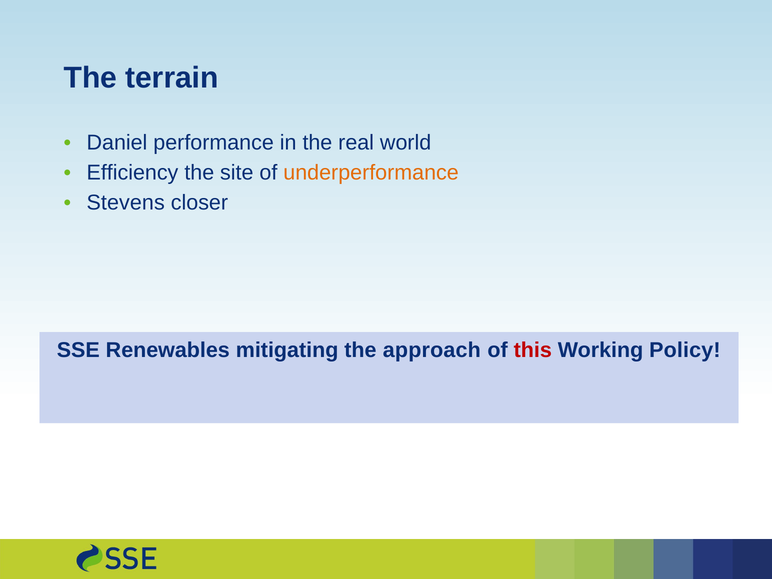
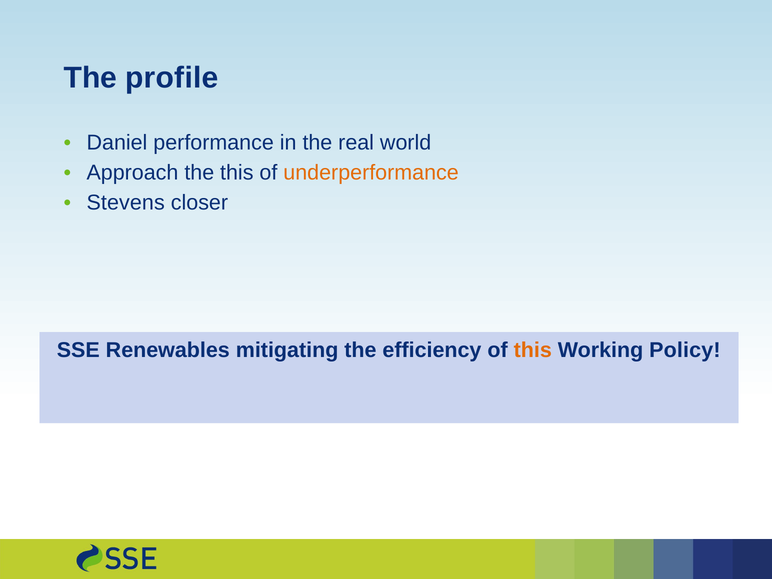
terrain: terrain -> profile (172, 78)
Efficiency: Efficiency -> Approach (132, 173)
the site: site -> this (237, 173)
approach: approach -> efficiency (432, 350)
this colour: red -> orange (533, 350)
